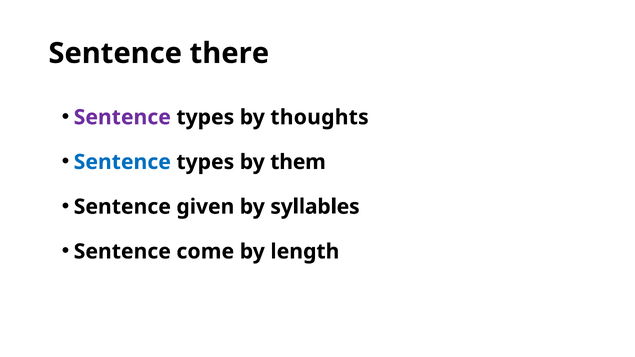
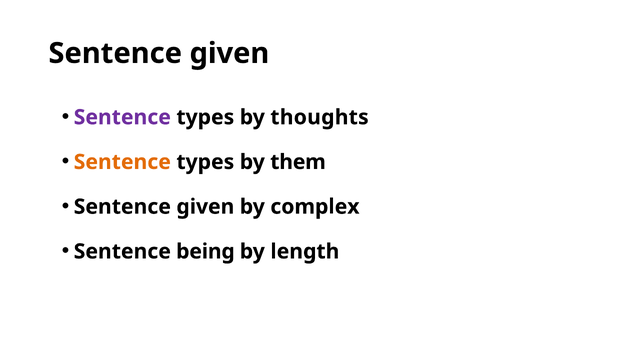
there: there -> given (229, 53)
Sentence colour: blue -> orange (122, 162)
syllables: syllables -> complex (315, 207)
come: come -> being (205, 252)
